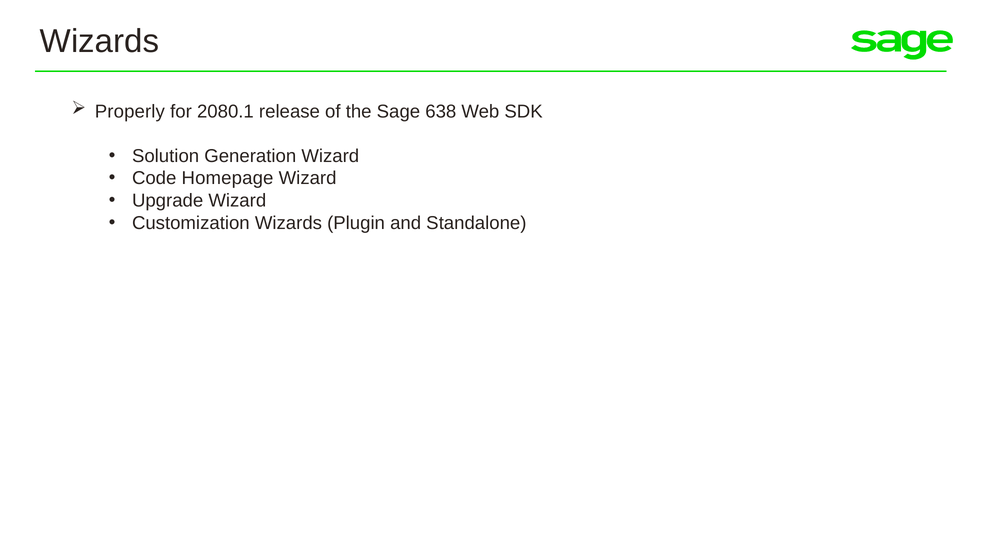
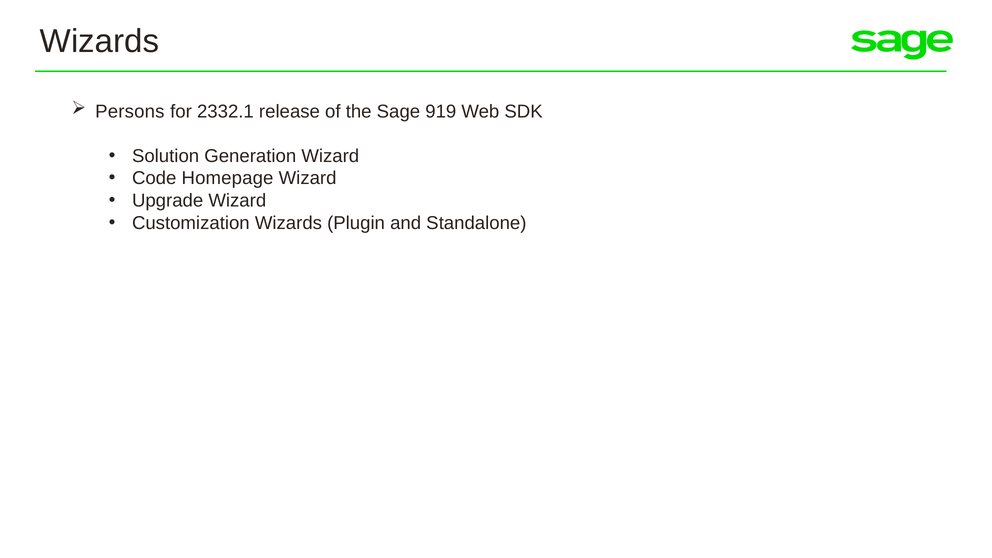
Properly: Properly -> Persons (130, 111)
2080.1: 2080.1 -> 2332.1 (225, 111)
638: 638 -> 919 (441, 111)
